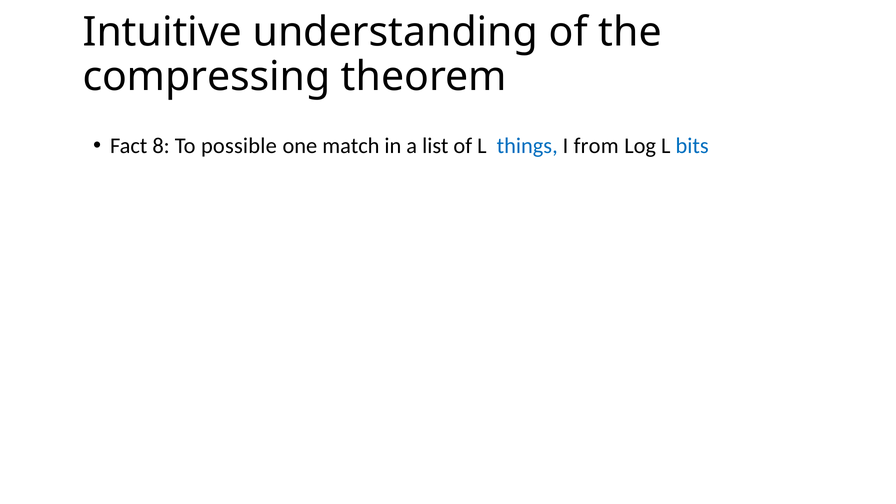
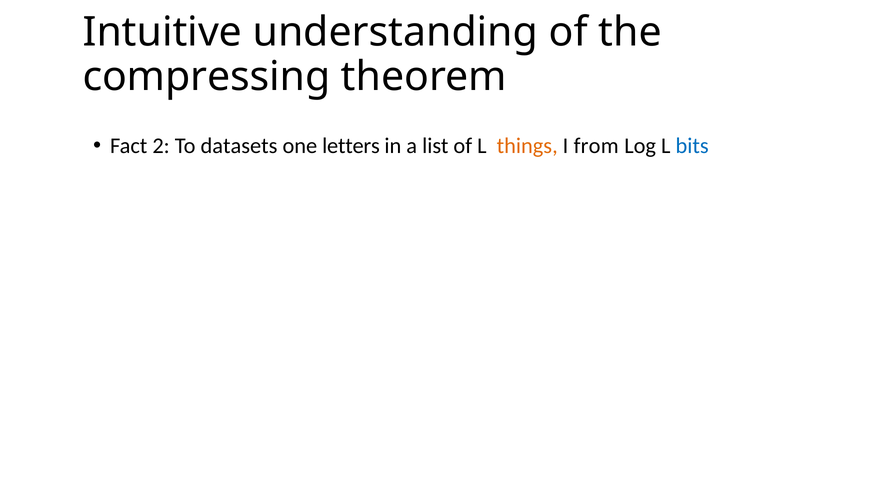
8: 8 -> 2 (161, 146)
possible: possible -> datasets (239, 146)
match: match -> letters (351, 146)
things colour: blue -> orange (527, 146)
